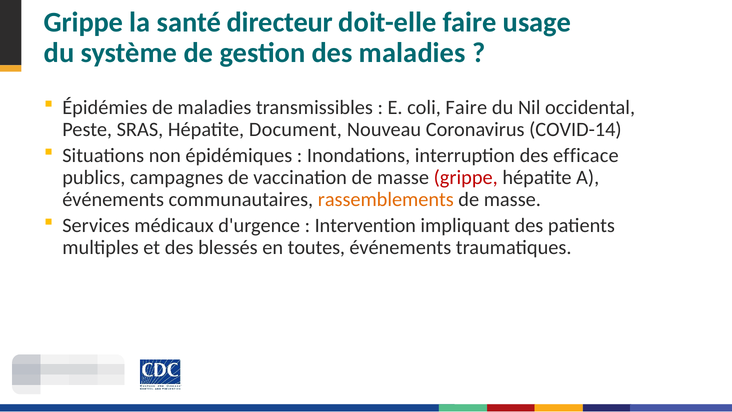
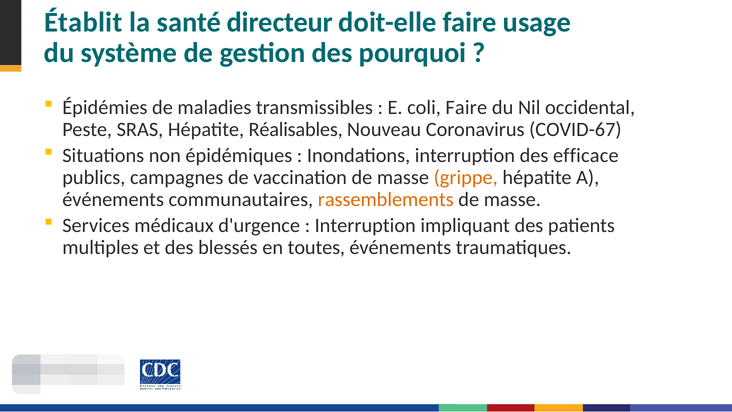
Grippe: Grippe -> Établit (83, 22)
des maladies: maladies -> pourquoi (413, 53)
Document: Document -> Réalisables (296, 129)
COVID-14: COVID-14 -> COVID-67 (575, 129)
grippe colour: red -> orange (466, 177)
Intervention: Intervention -> Interruption (365, 225)
